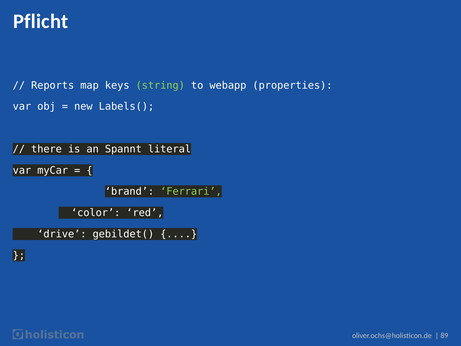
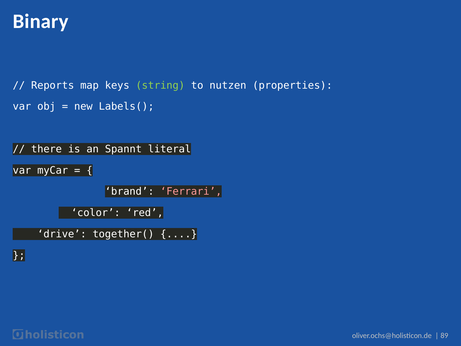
Pflicht: Pflicht -> Binary (41, 21)
webapp: webapp -> nutzen (228, 85)
Ferrari colour: light green -> pink (191, 191)
gebildet(: gebildet( -> together( (123, 234)
